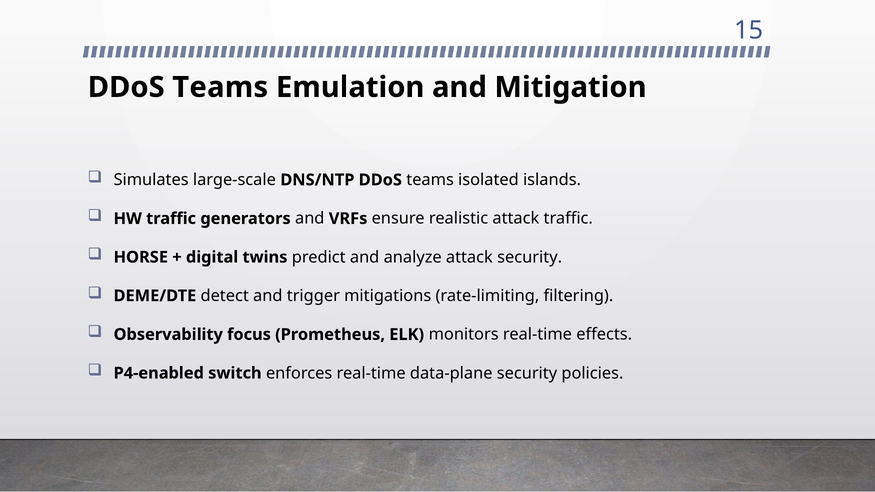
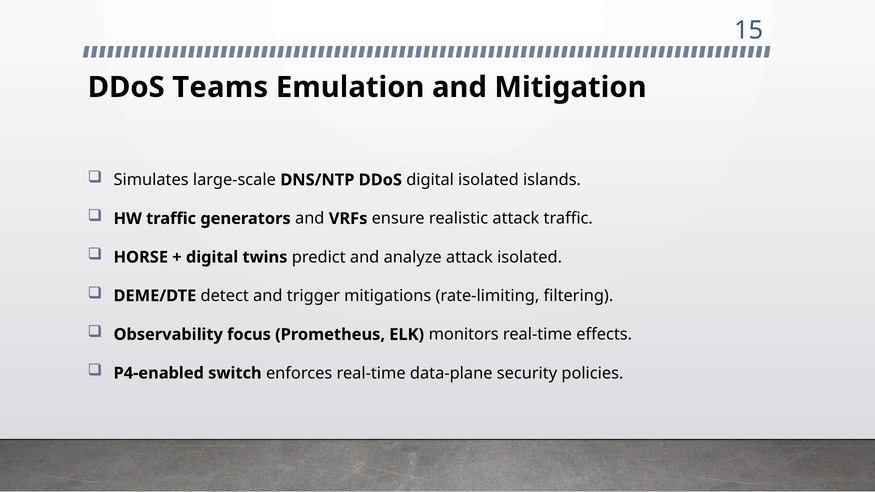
DNS/NTP DDoS teams: teams -> digital (430, 180)
attack security: security -> isolated (530, 257)
